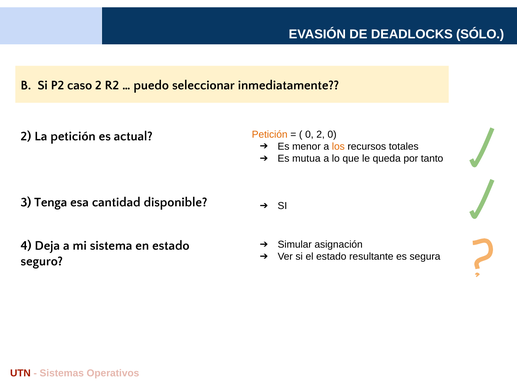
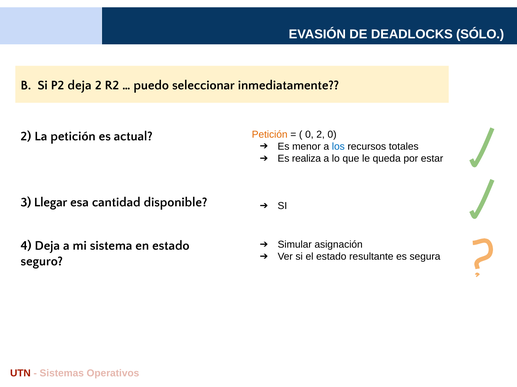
P2 caso: caso -> deja (80, 85)
los colour: orange -> blue (338, 147)
mutua: mutua -> realiza (306, 159)
tanto: tanto -> estar (432, 159)
Tenga: Tenga -> Llegar (51, 203)
